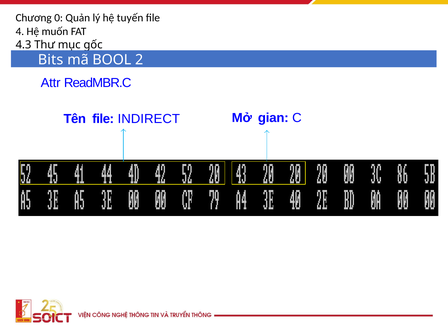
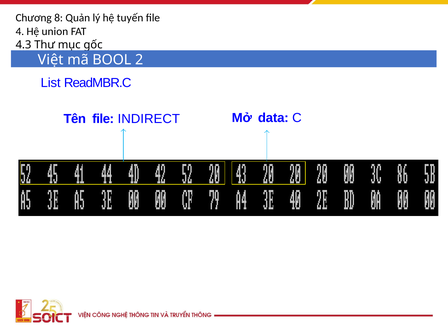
0: 0 -> 8 (59, 18)
muốn: muốn -> union (55, 31)
Bits: Bits -> Việt (51, 60)
Attr: Attr -> List (51, 83)
gian: gian -> data (273, 118)
